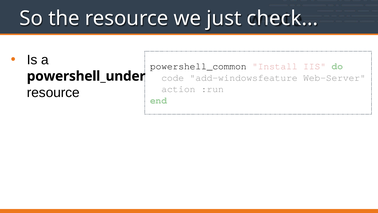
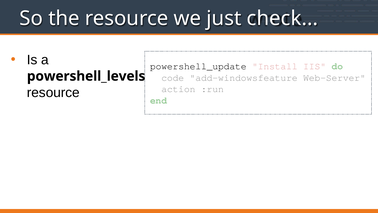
powershell_common: powershell_common -> powershell_update (198, 66)
powershell_under: powershell_under -> powershell_levels (86, 76)
